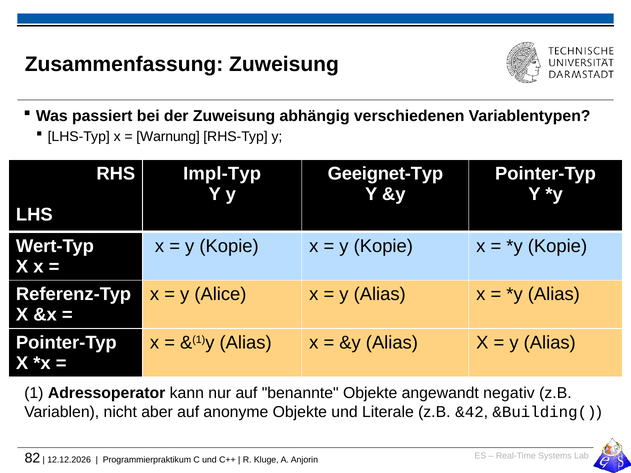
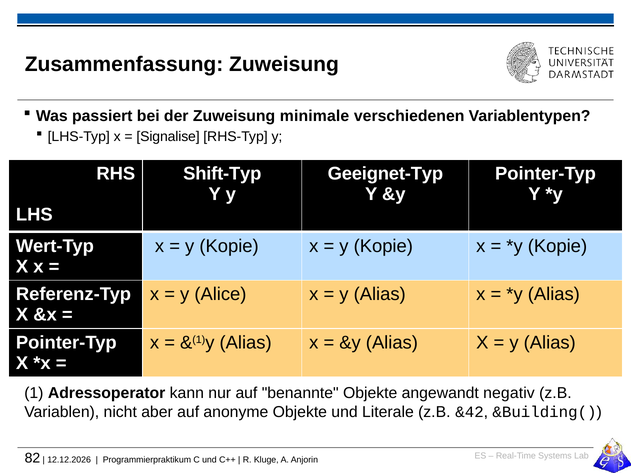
abhängig: abhängig -> minimale (315, 116)
Warnung: Warnung -> Signalise (168, 137)
Impl-Typ: Impl-Typ -> Shift-Typ (222, 174)
